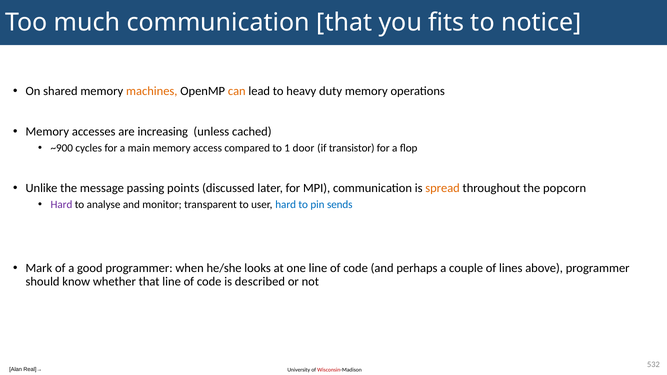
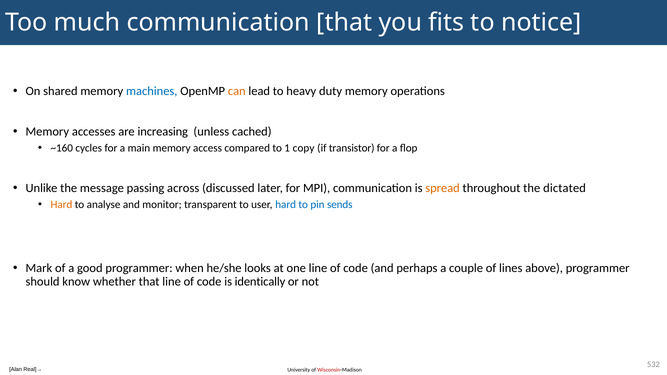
machines colour: orange -> blue (152, 91)
~900: ~900 -> ~160 (62, 148)
door: door -> copy (304, 148)
points: points -> across (183, 188)
popcorn: popcorn -> dictated (565, 188)
Hard colour: purple -> orange (61, 204)
described: described -> identically (260, 282)
